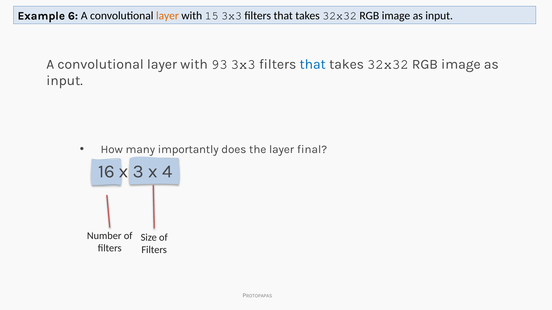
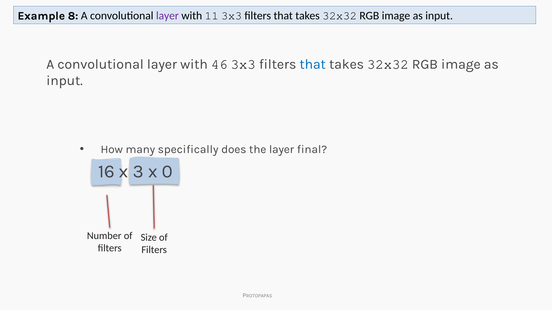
6: 6 -> 8 (73, 16)
layer colour: orange -> purple (167, 16)
15: 15 -> 11 (212, 16)
93: 93 -> 46 (219, 64)
importantly: importantly -> specifically (188, 150)
4: 4 -> 0 (167, 172)
